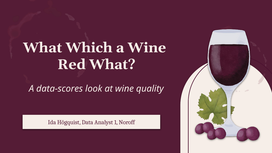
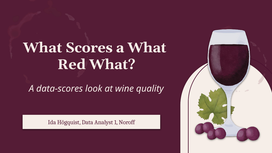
Which: Which -> Scores (89, 48)
a Wine: Wine -> What (147, 48)
